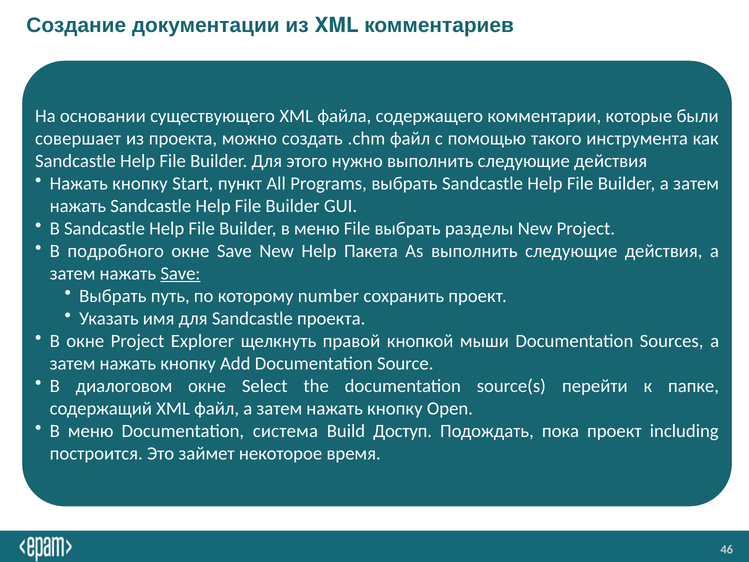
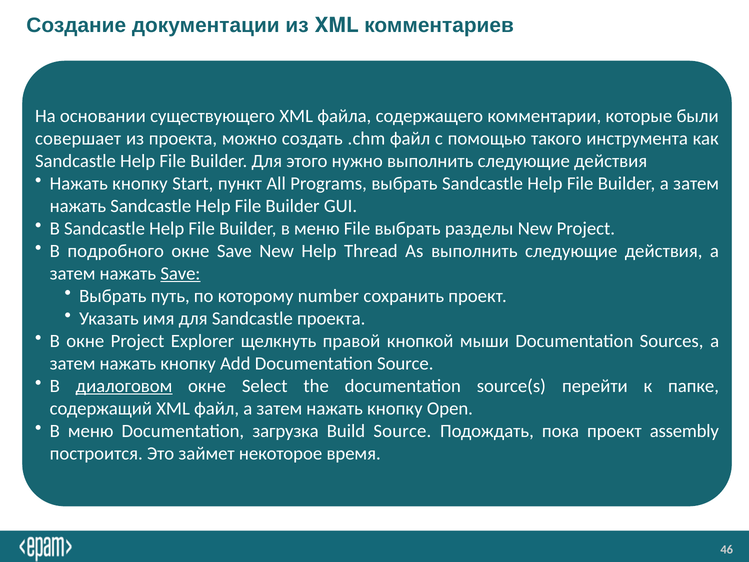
Пакета: Пакета -> Thread (371, 251)
диалоговом underline: none -> present (124, 386)
система: система -> загрузка (286, 431)
Build Доступ: Доступ -> Source (402, 431)
including: including -> assembly (684, 431)
